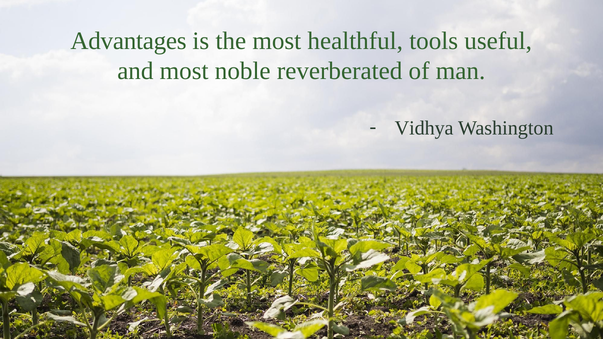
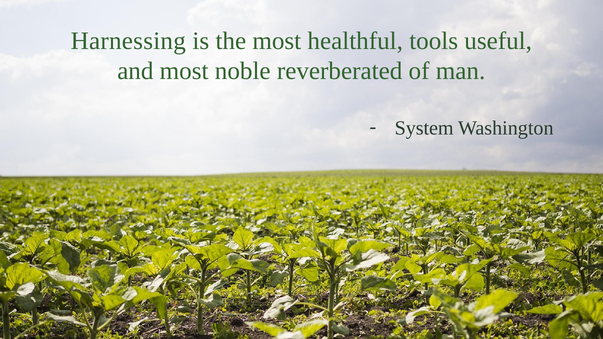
Advantages: Advantages -> Harnessing (128, 41)
Vidhya: Vidhya -> System (424, 128)
